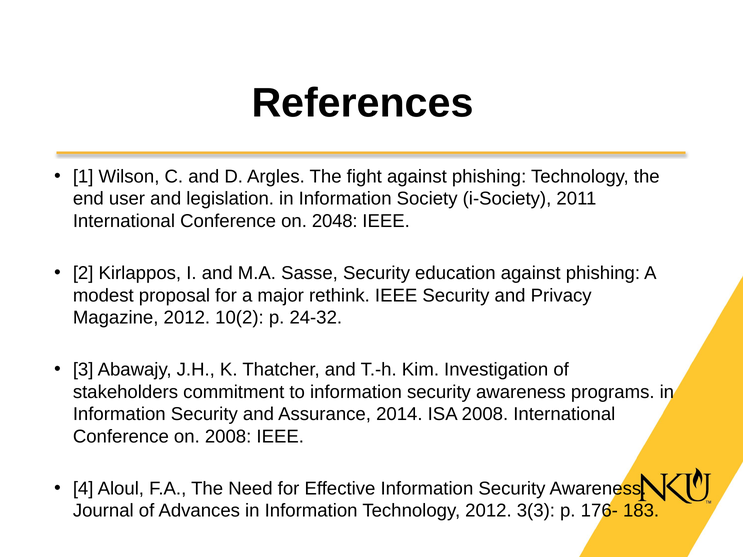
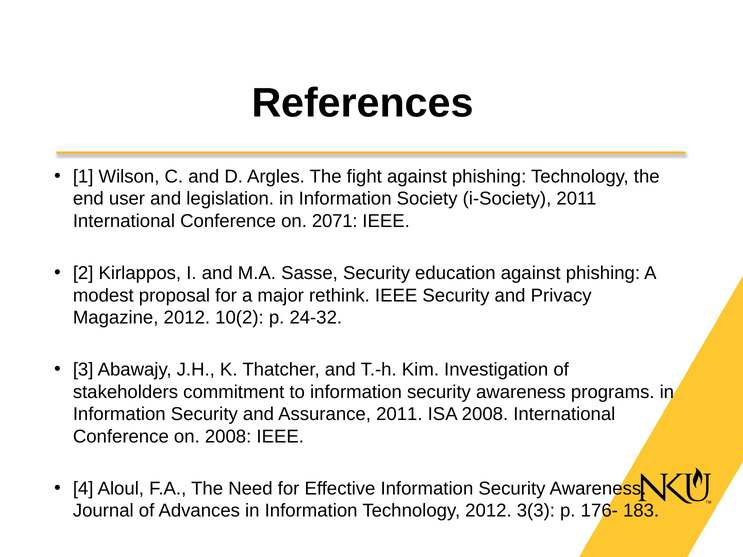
2048: 2048 -> 2071 (335, 221)
Assurance 2014: 2014 -> 2011 (399, 414)
